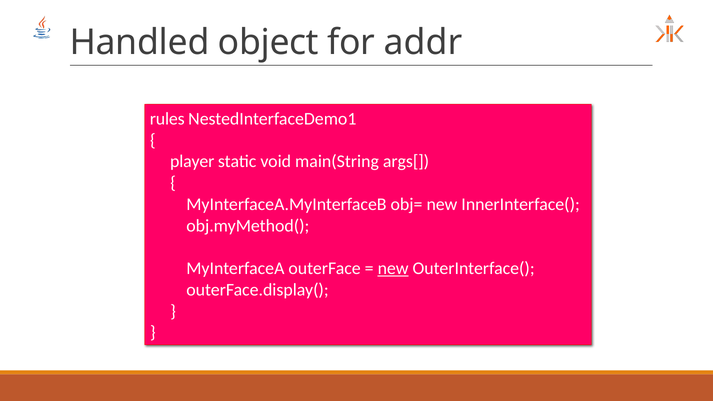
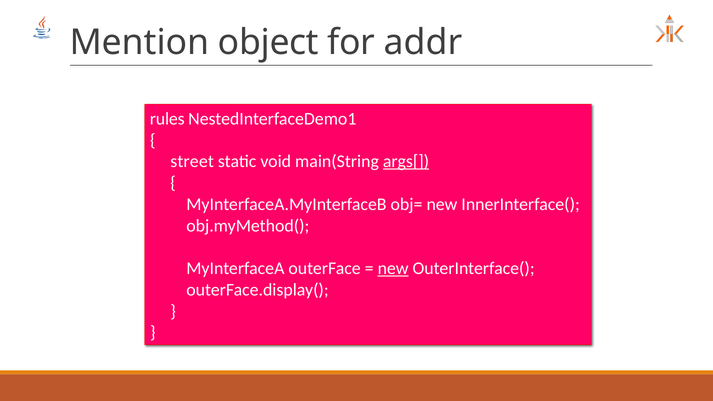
Handled: Handled -> Mention (139, 43)
player: player -> street (192, 162)
args[ underline: none -> present (406, 162)
